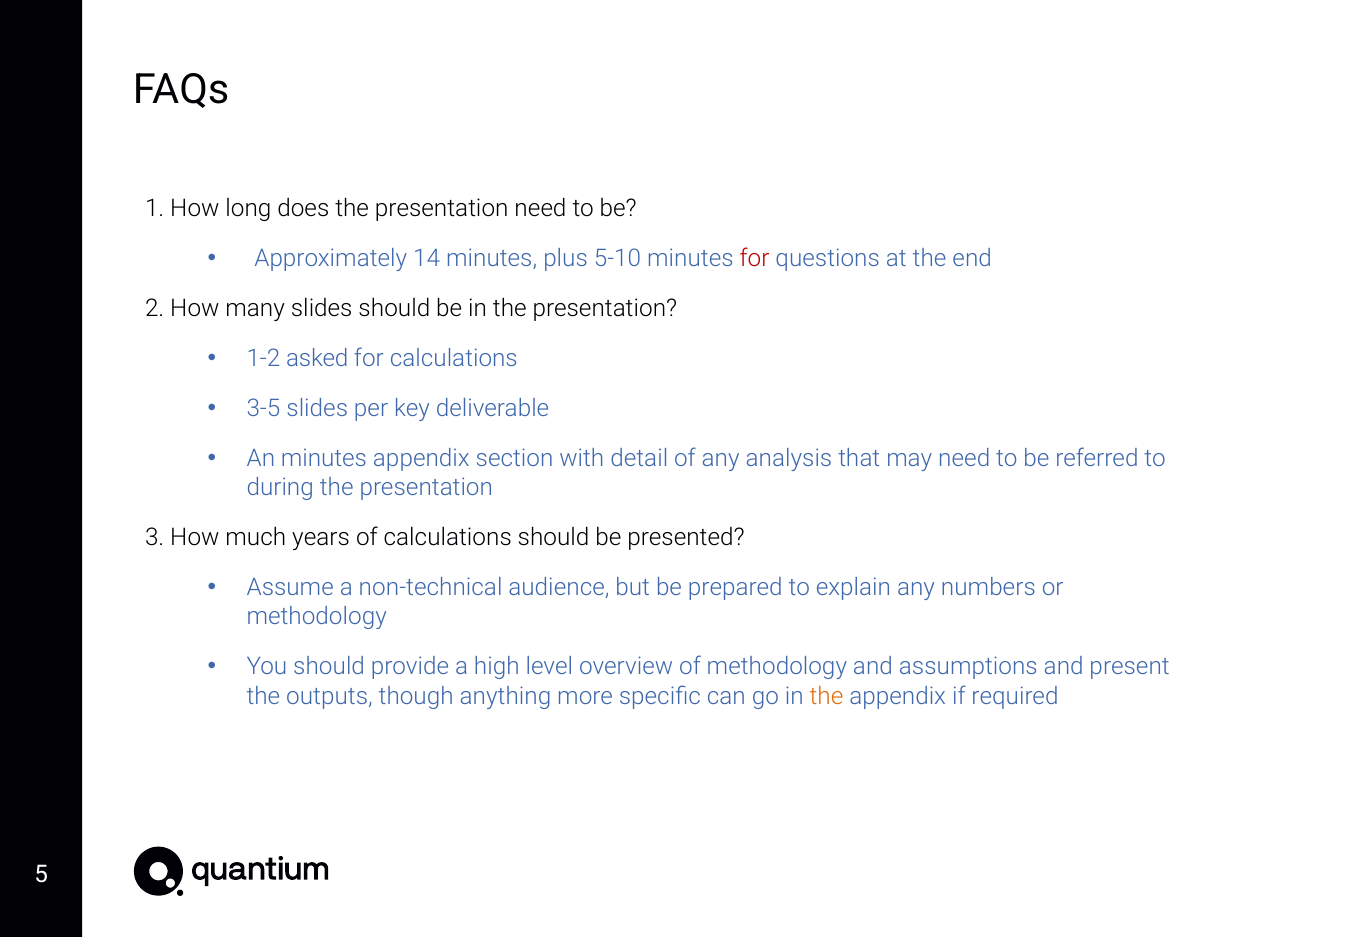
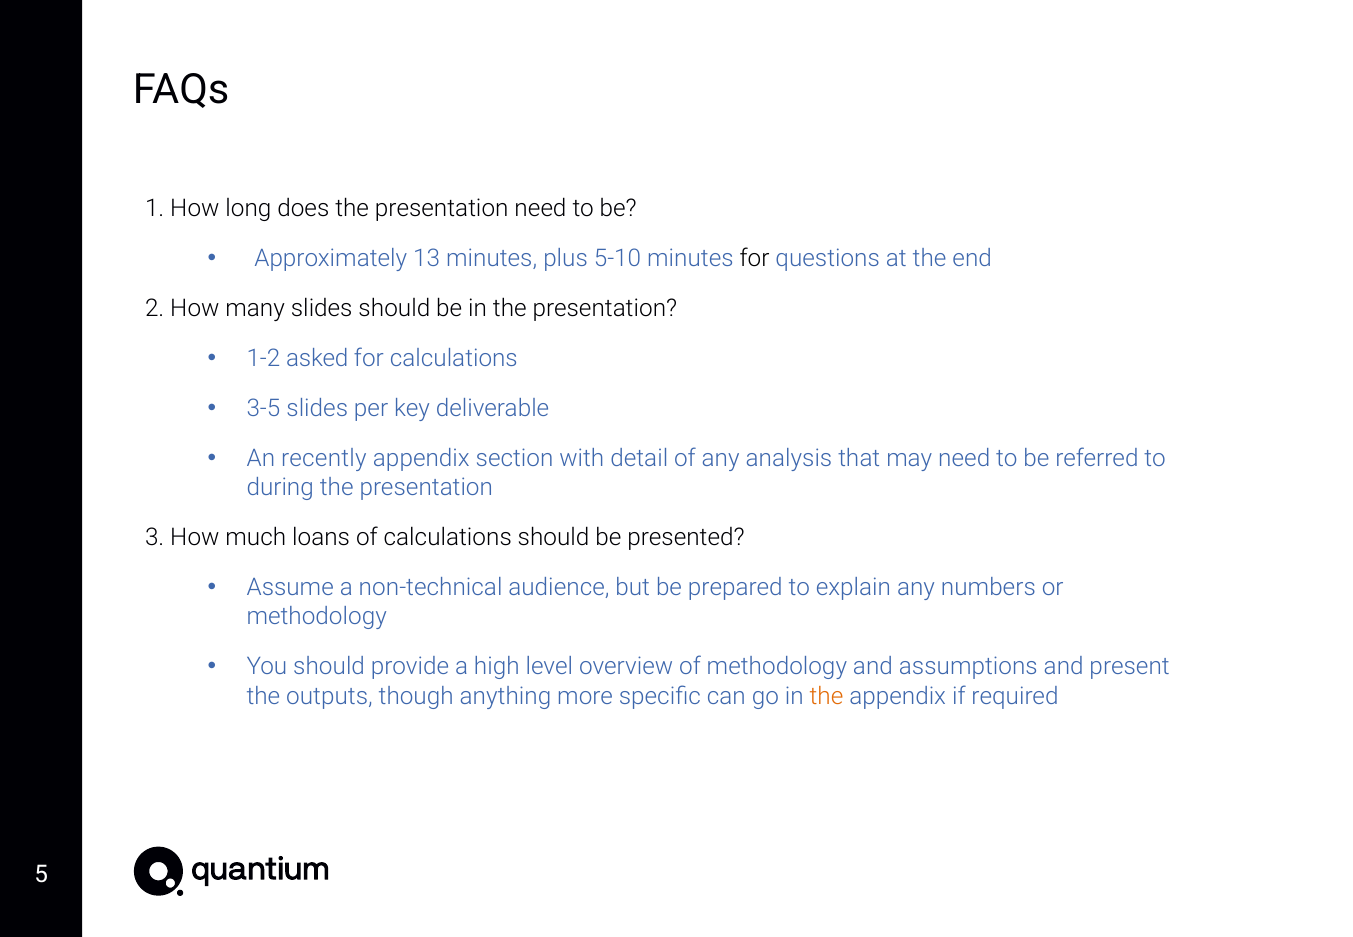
14: 14 -> 13 (427, 258)
for colour: red -> black (755, 258)
An minutes: minutes -> recently (324, 458)
years: years -> loans (321, 537)
